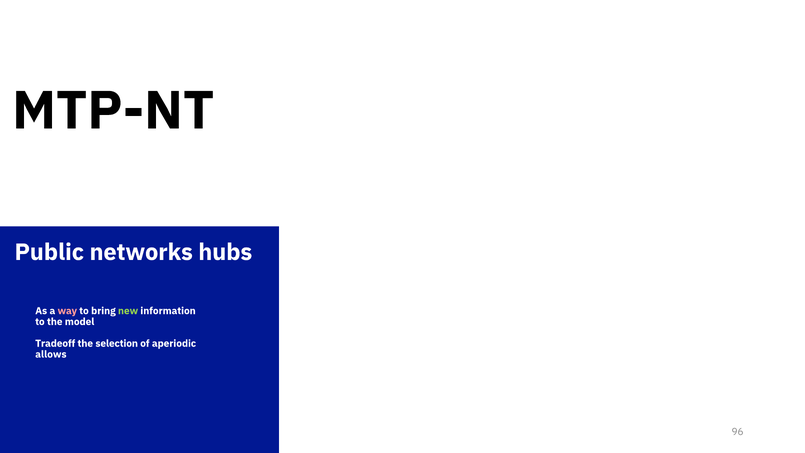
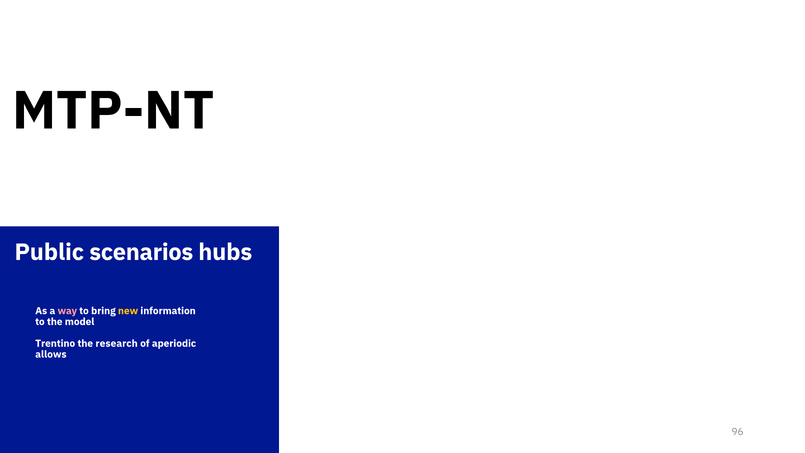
networks: networks -> scenarios (141, 252)
new colour: light green -> yellow (128, 311)
Tradeoff: Tradeoff -> Trentino (55, 343)
selection: selection -> research (117, 343)
